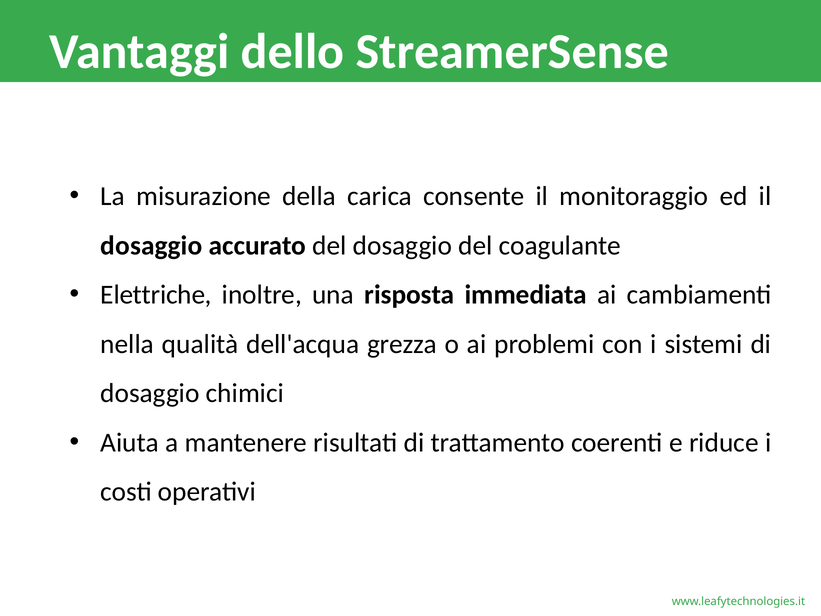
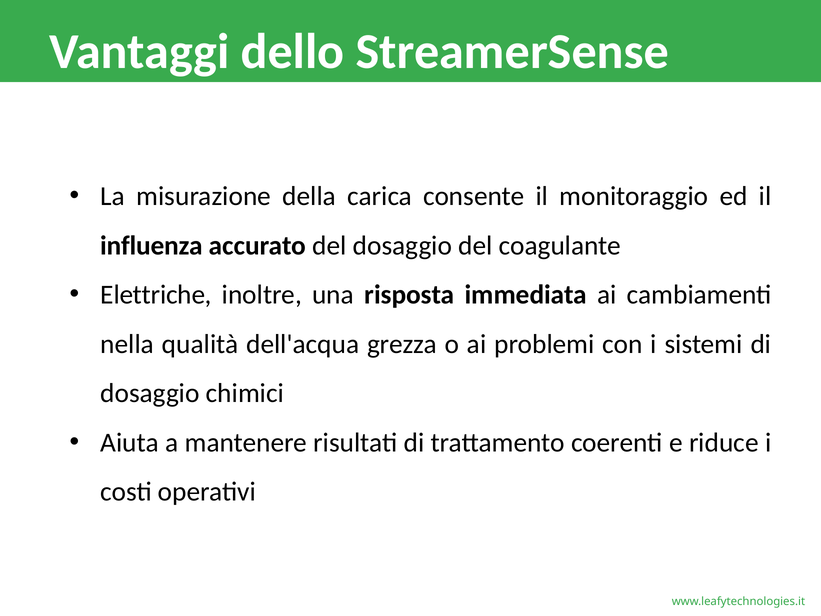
dosaggio: dosaggio -> influenza (152, 245)
